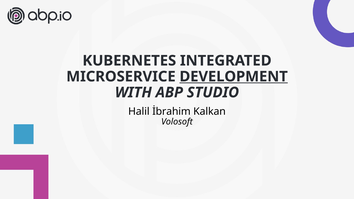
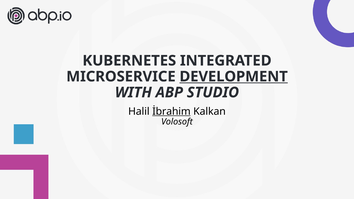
İbrahim underline: none -> present (171, 111)
